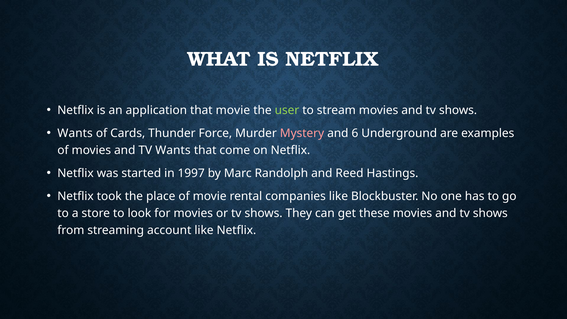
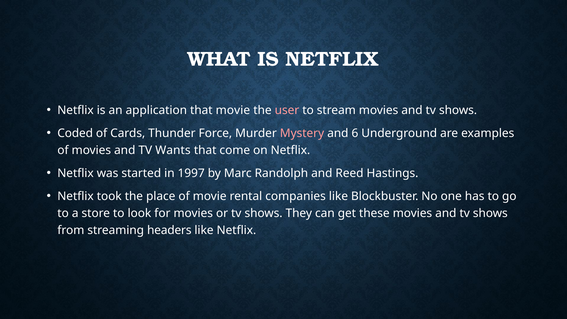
user colour: light green -> pink (287, 110)
Wants: Wants -> Coded (75, 133)
account: account -> headers (169, 230)
